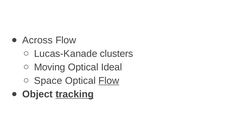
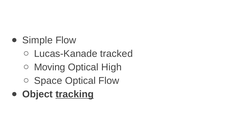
Across: Across -> Simple (37, 40)
clusters: clusters -> tracked (116, 54)
Ideal: Ideal -> High (111, 68)
Flow underline: present -> none (109, 81)
